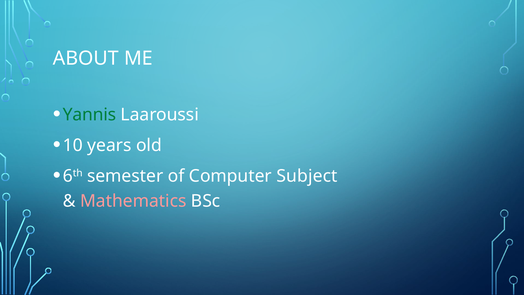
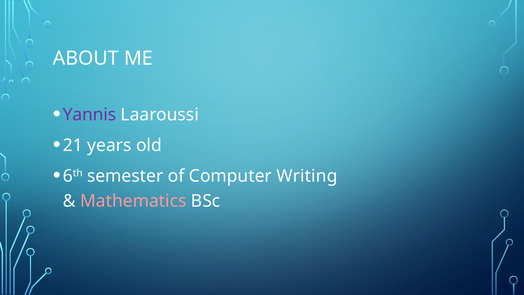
Yannis colour: green -> purple (90, 115)
10: 10 -> 21 (73, 145)
Subject: Subject -> Writing (307, 176)
